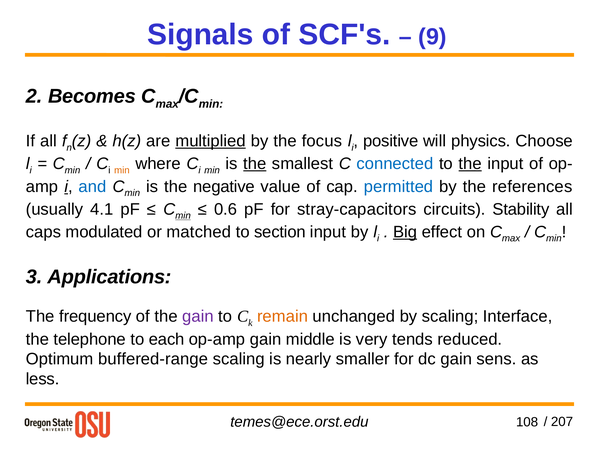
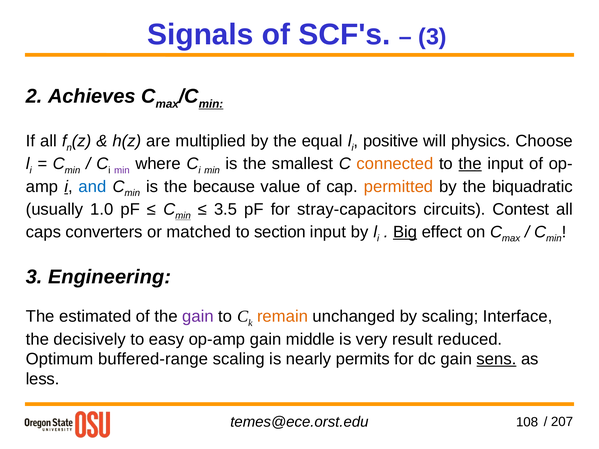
9: 9 -> 3 (432, 37)
Becomes: Becomes -> Achieves (92, 96)
min underline: none -> present (211, 104)
multiplied underline: present -> none (211, 141)
focus: focus -> equal (322, 141)
min colour: orange -> purple (122, 170)
the underline: present -> none (255, 164)
connected colour: blue -> orange (395, 164)
negative: negative -> because (224, 187)
permitted colour: blue -> orange (399, 187)
references: references -> biquadratic (532, 187)
4.1: 4.1 -> 1.0 (102, 209)
0.6: 0.6 -> 3.5 (226, 209)
Stability: Stability -> Contest (521, 209)
modulated: modulated -> converters (104, 232)
Applications: Applications -> Engineering (110, 277)
frequency: frequency -> estimated (95, 317)
telephone: telephone -> decisively (90, 339)
each: each -> easy (167, 339)
tends: tends -> result (413, 339)
smaller: smaller -> permits (363, 359)
sens underline: none -> present (497, 359)
